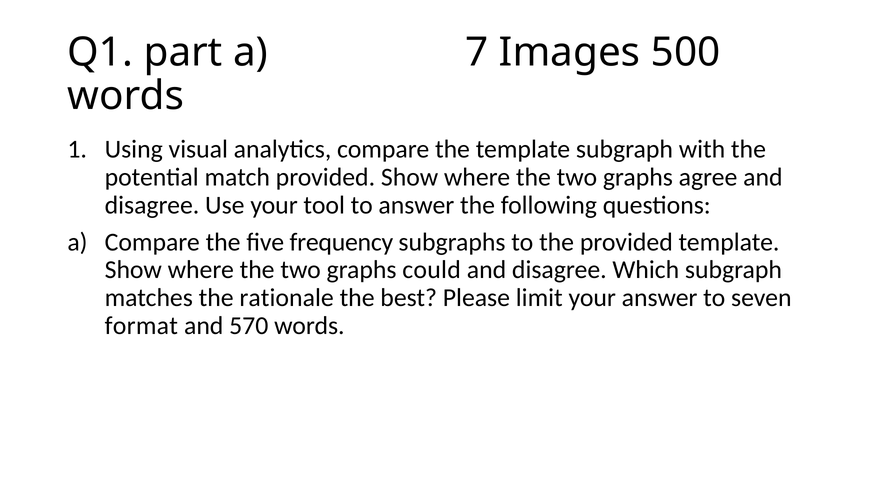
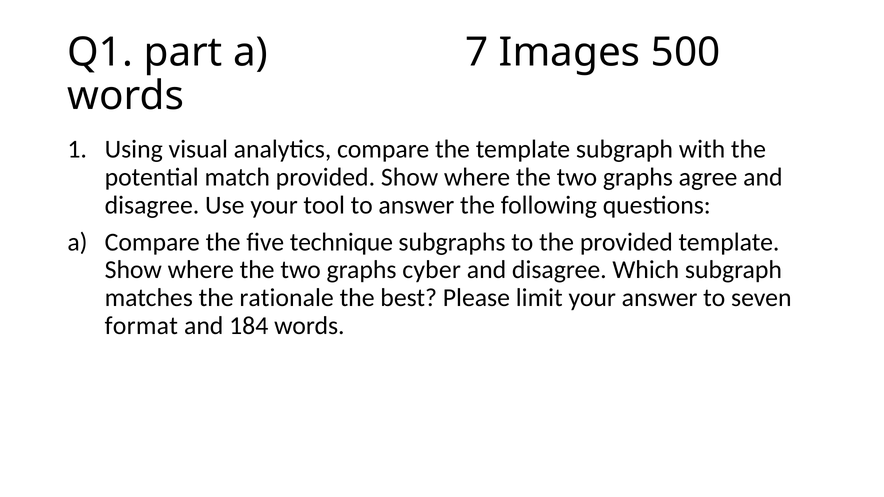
frequency: frequency -> technique (341, 242)
could: could -> cyber (432, 270)
570: 570 -> 184 (249, 326)
